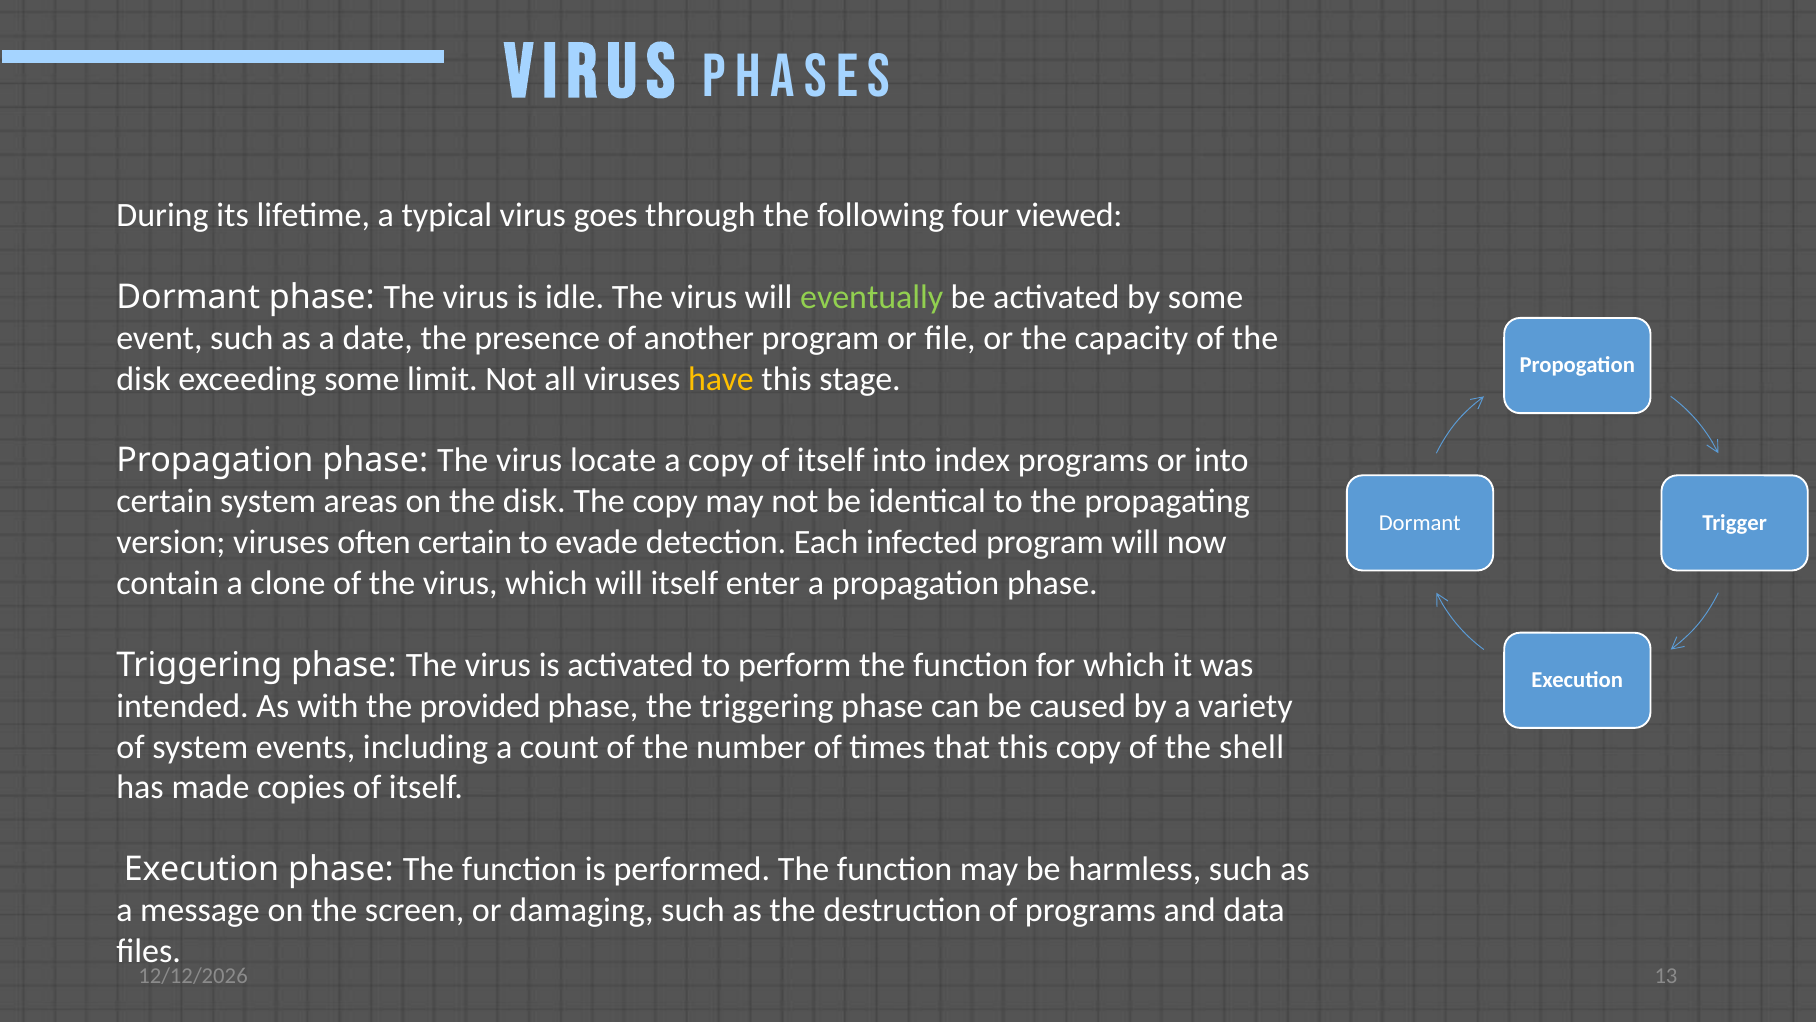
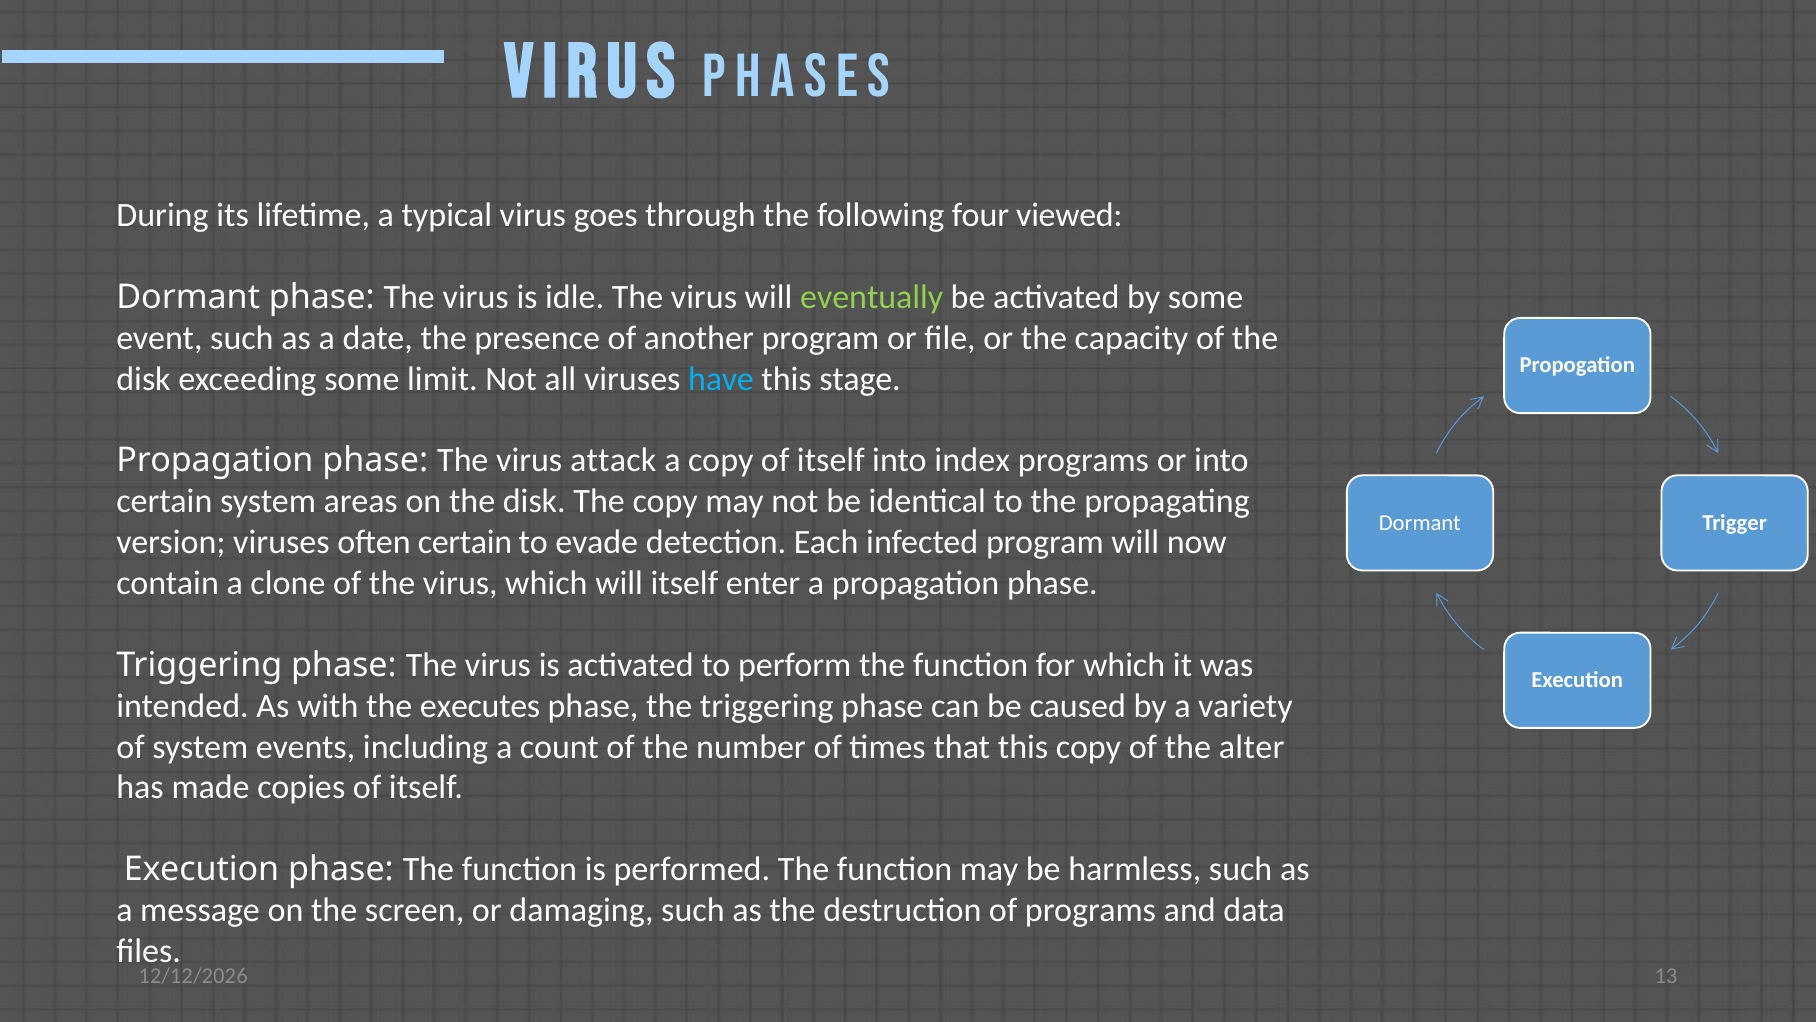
have colour: yellow -> light blue (721, 379)
locate: locate -> attack (613, 460)
provided: provided -> executes (480, 706)
shell: shell -> alter (1252, 746)
